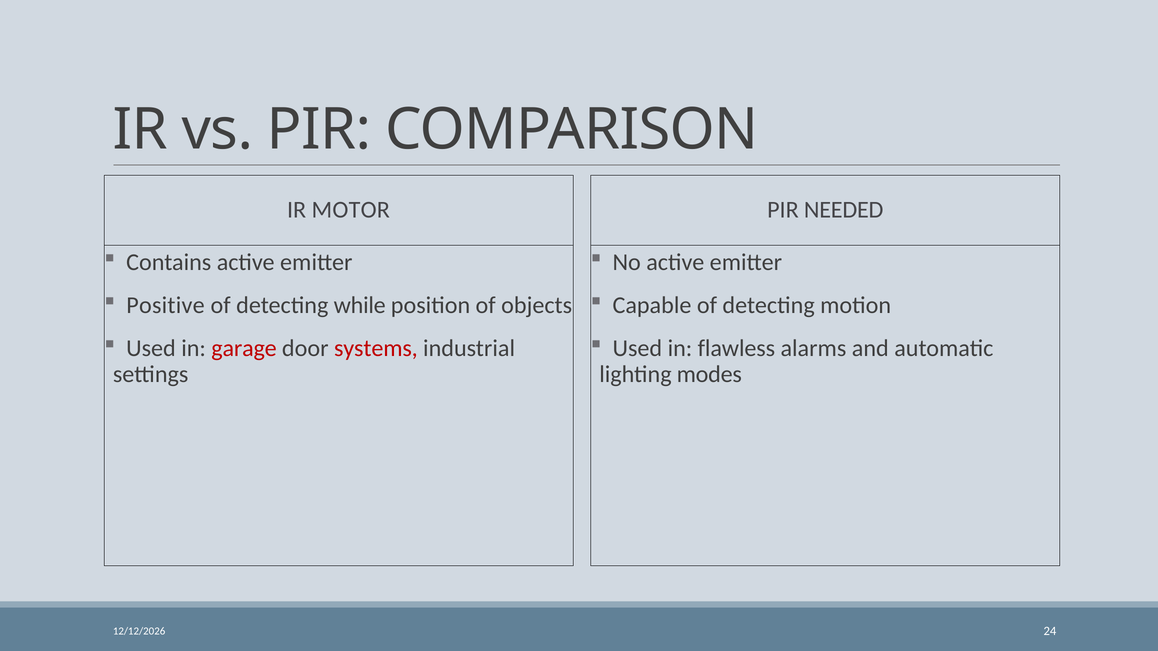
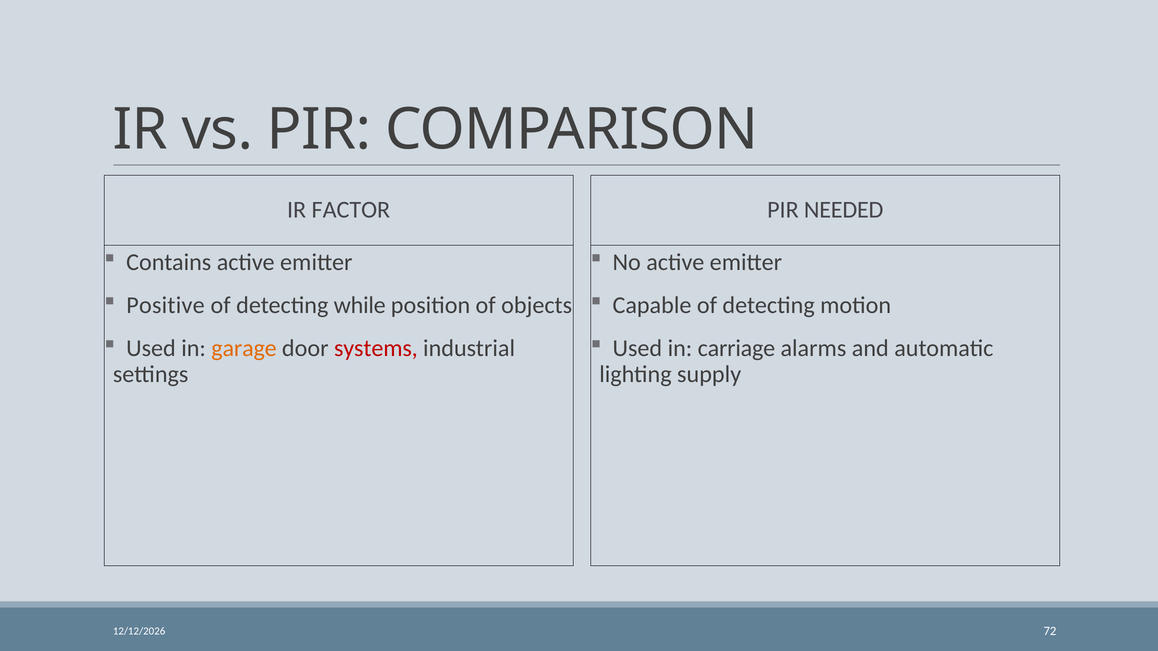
MOTOR: MOTOR -> FACTOR (351, 210)
garage colour: red -> orange (244, 348)
flawless: flawless -> carriage (736, 348)
modes: modes -> supply (709, 374)
24: 24 -> 72 (1050, 632)
